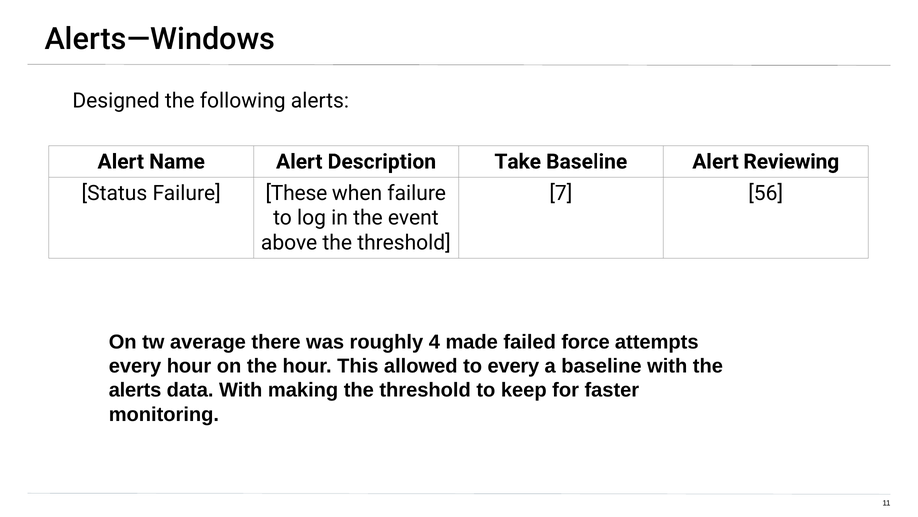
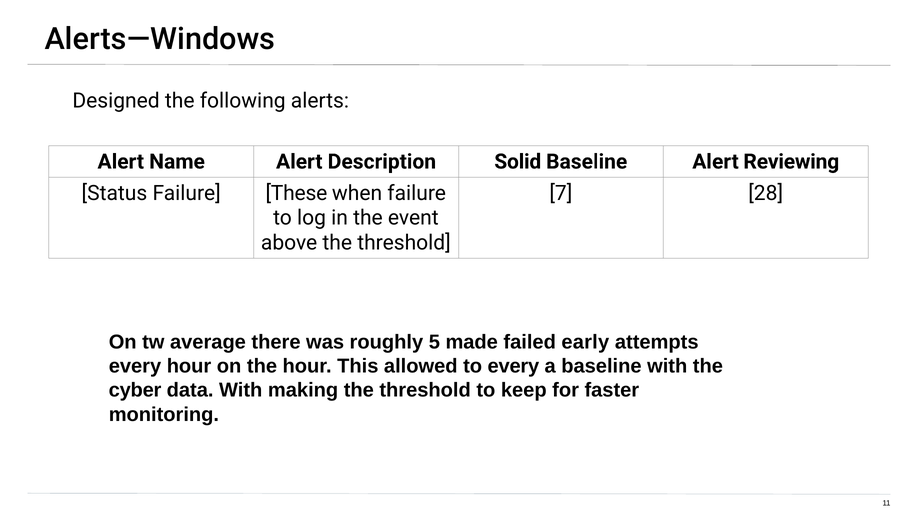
Take: Take -> Solid (518, 161)
56: 56 -> 28 (766, 193)
4: 4 -> 5 (434, 342)
force: force -> early (585, 342)
alerts: alerts -> cyber (135, 390)
